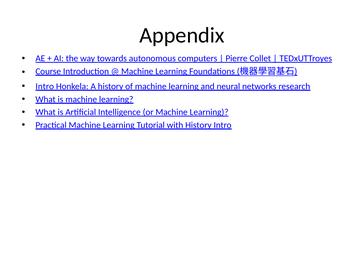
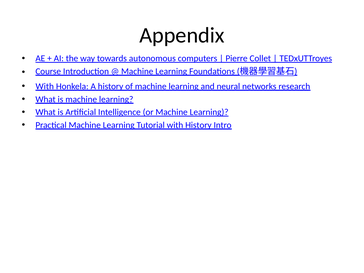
Intro: Intro -> With (45, 86)
